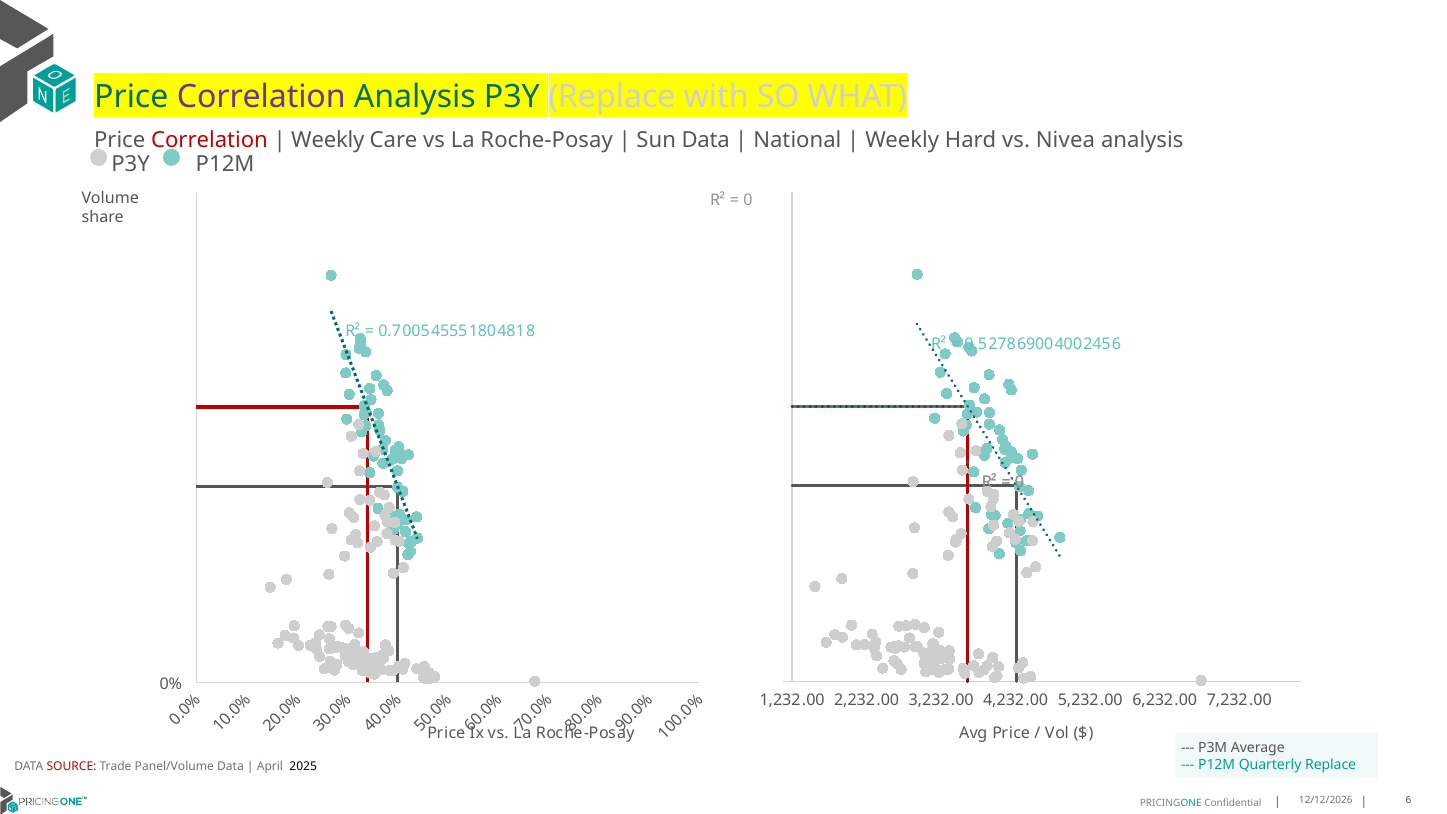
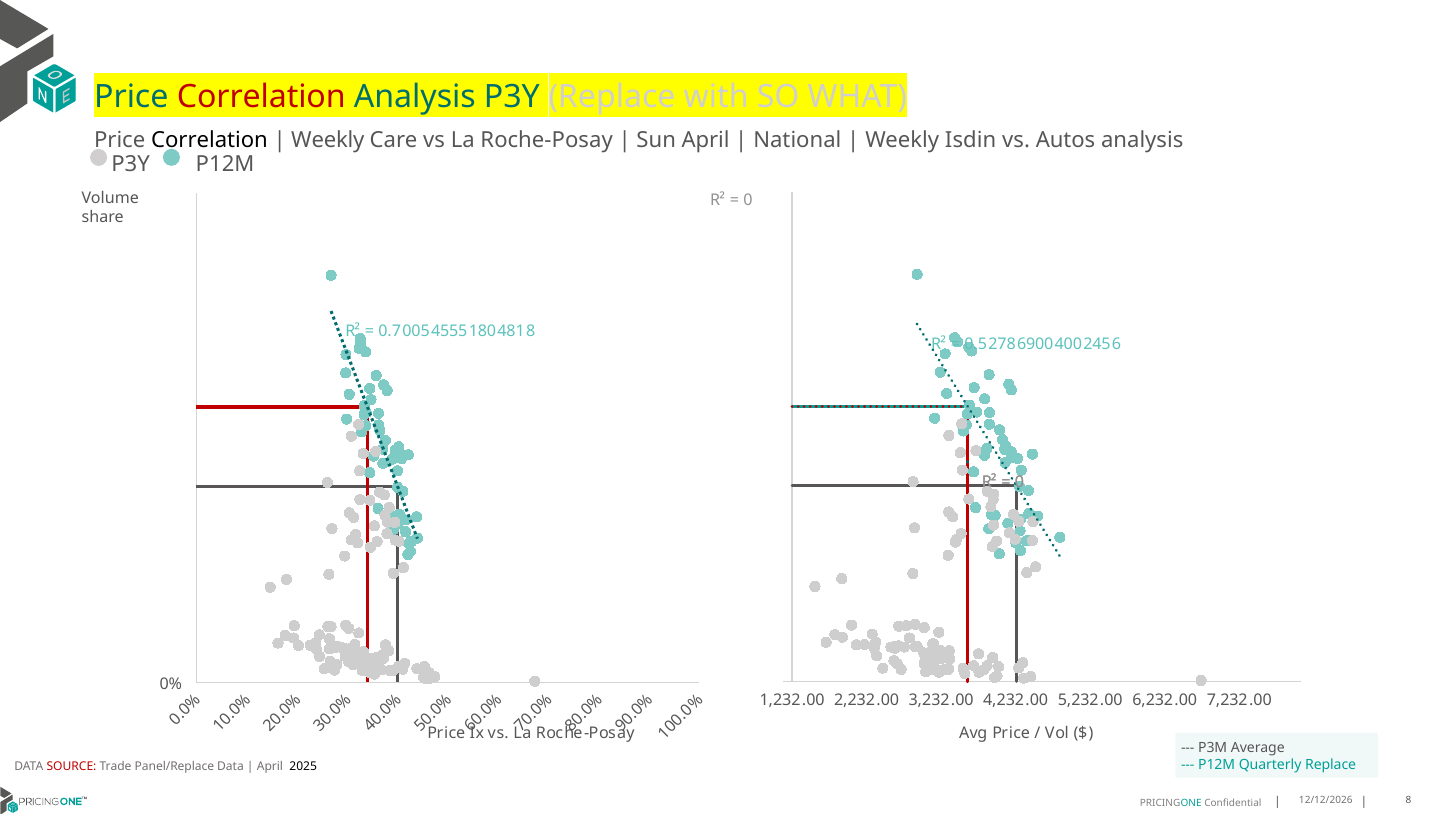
Correlation colour: purple -> red (261, 97)
Correlation colour: red -> black (210, 140)
Sun Data: Data -> April (706, 140)
Hard: Hard -> Isdin (971, 140)
Nivea: Nivea -> Autos (1066, 140)
Panel/Volume: Panel/Volume -> Panel/Replace (174, 767)
6: 6 -> 8 (1409, 800)
